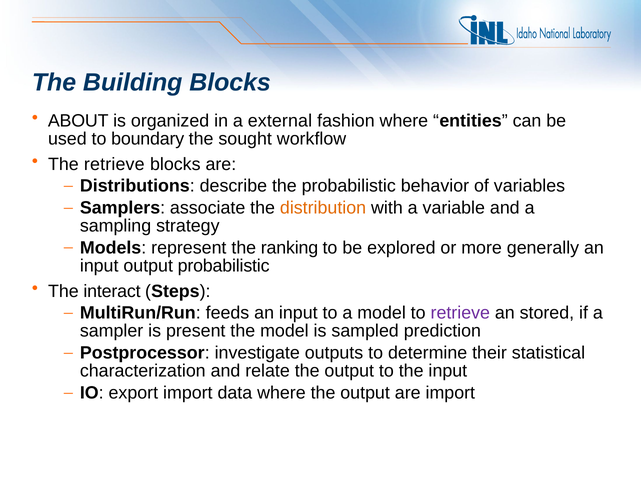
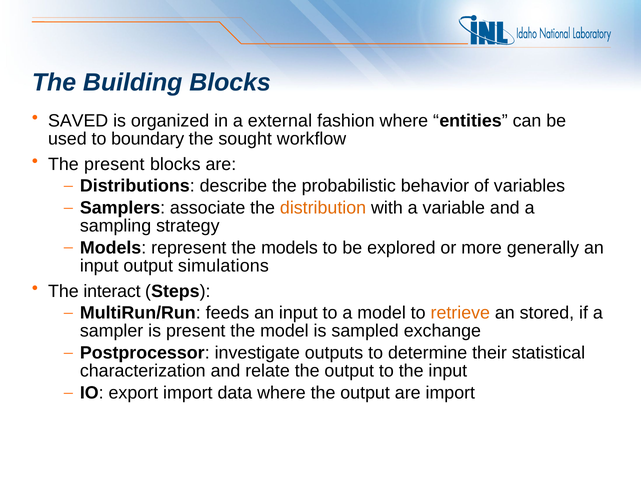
ABOUT: ABOUT -> SAVED (78, 121)
The retrieve: retrieve -> present (114, 164)
the ranking: ranking -> models (289, 248)
output probabilistic: probabilistic -> simulations (223, 266)
retrieve colour: purple -> orange (460, 313)
prediction: prediction -> exchange (442, 331)
